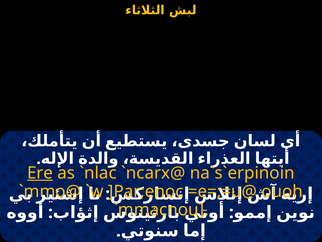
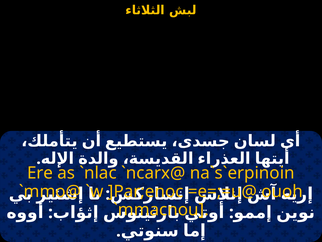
Ere underline: present -> none (40, 173)
